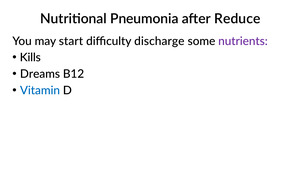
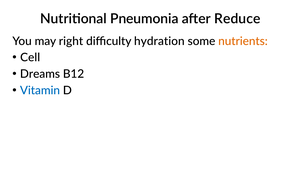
start: start -> right (71, 41)
discharge: discharge -> hydration (159, 41)
nutrients colour: purple -> orange (243, 41)
Kills: Kills -> Cell (30, 58)
